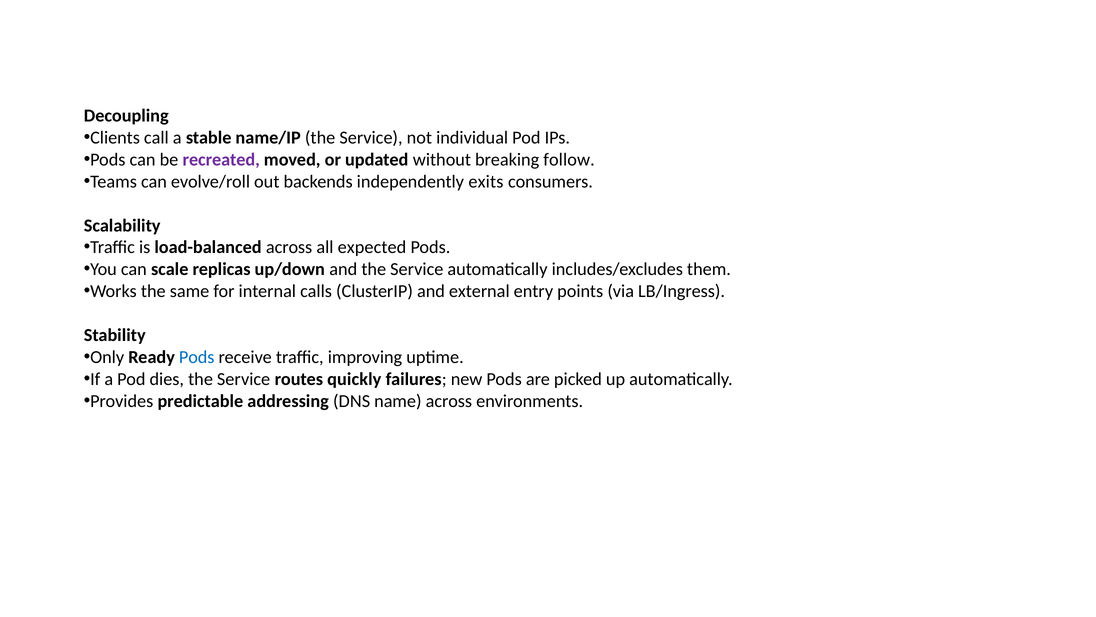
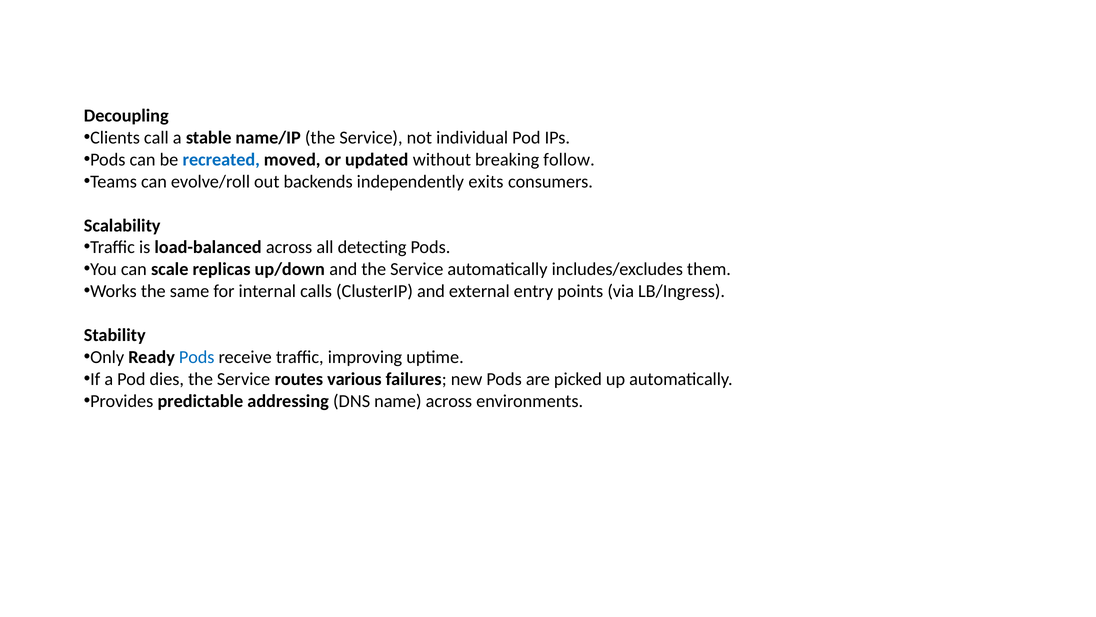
recreated colour: purple -> blue (221, 160)
expected: expected -> detecting (372, 247)
quickly: quickly -> various (354, 379)
